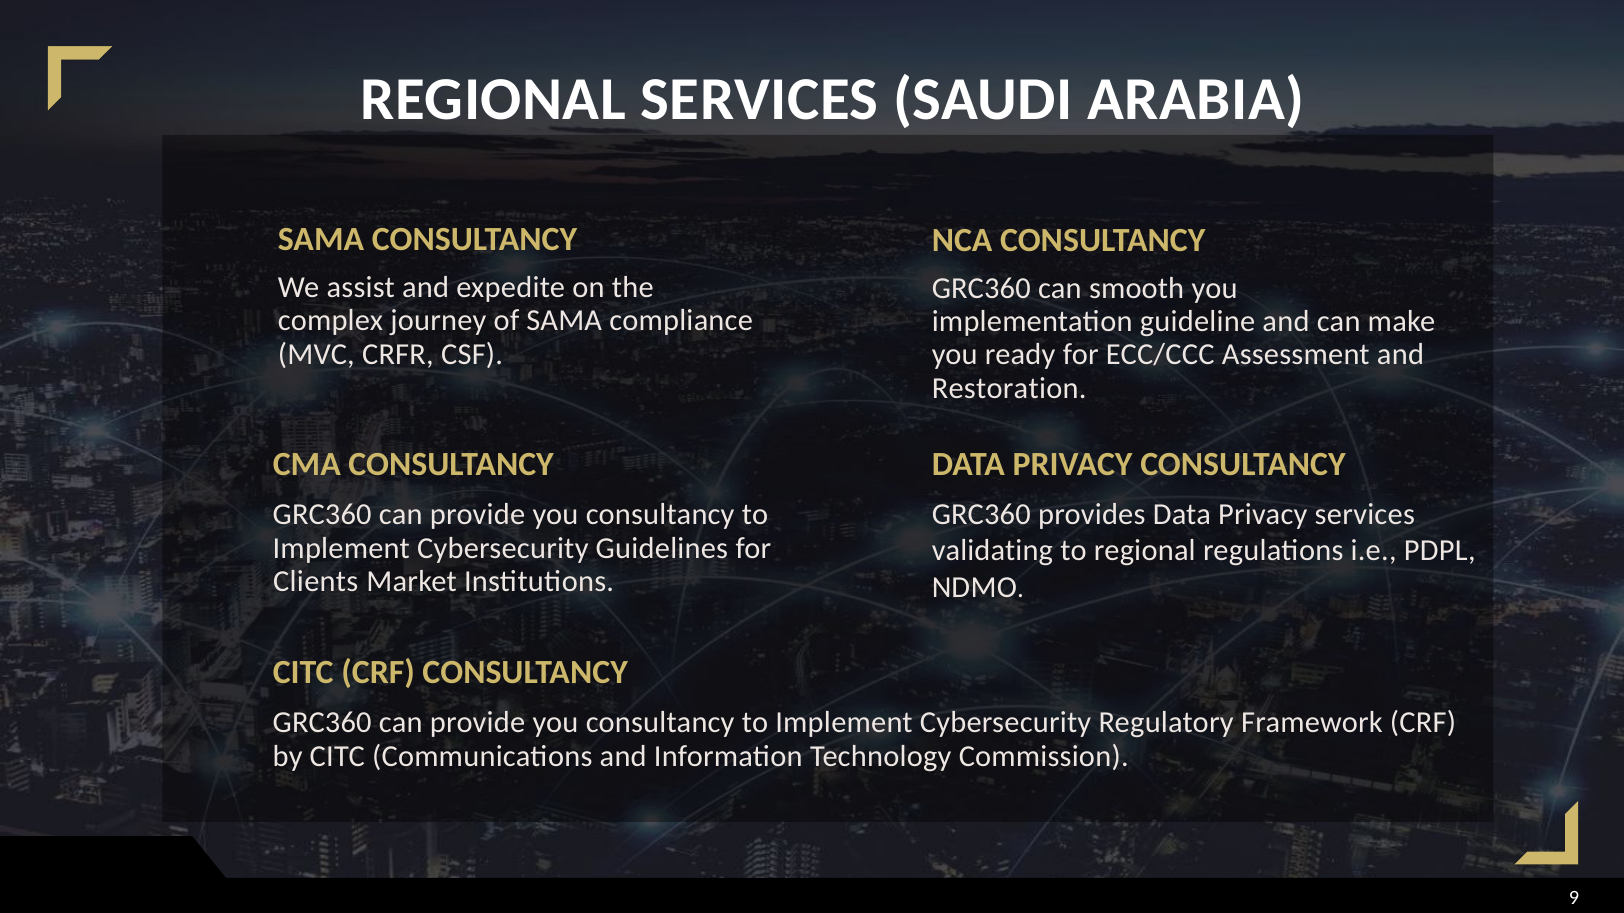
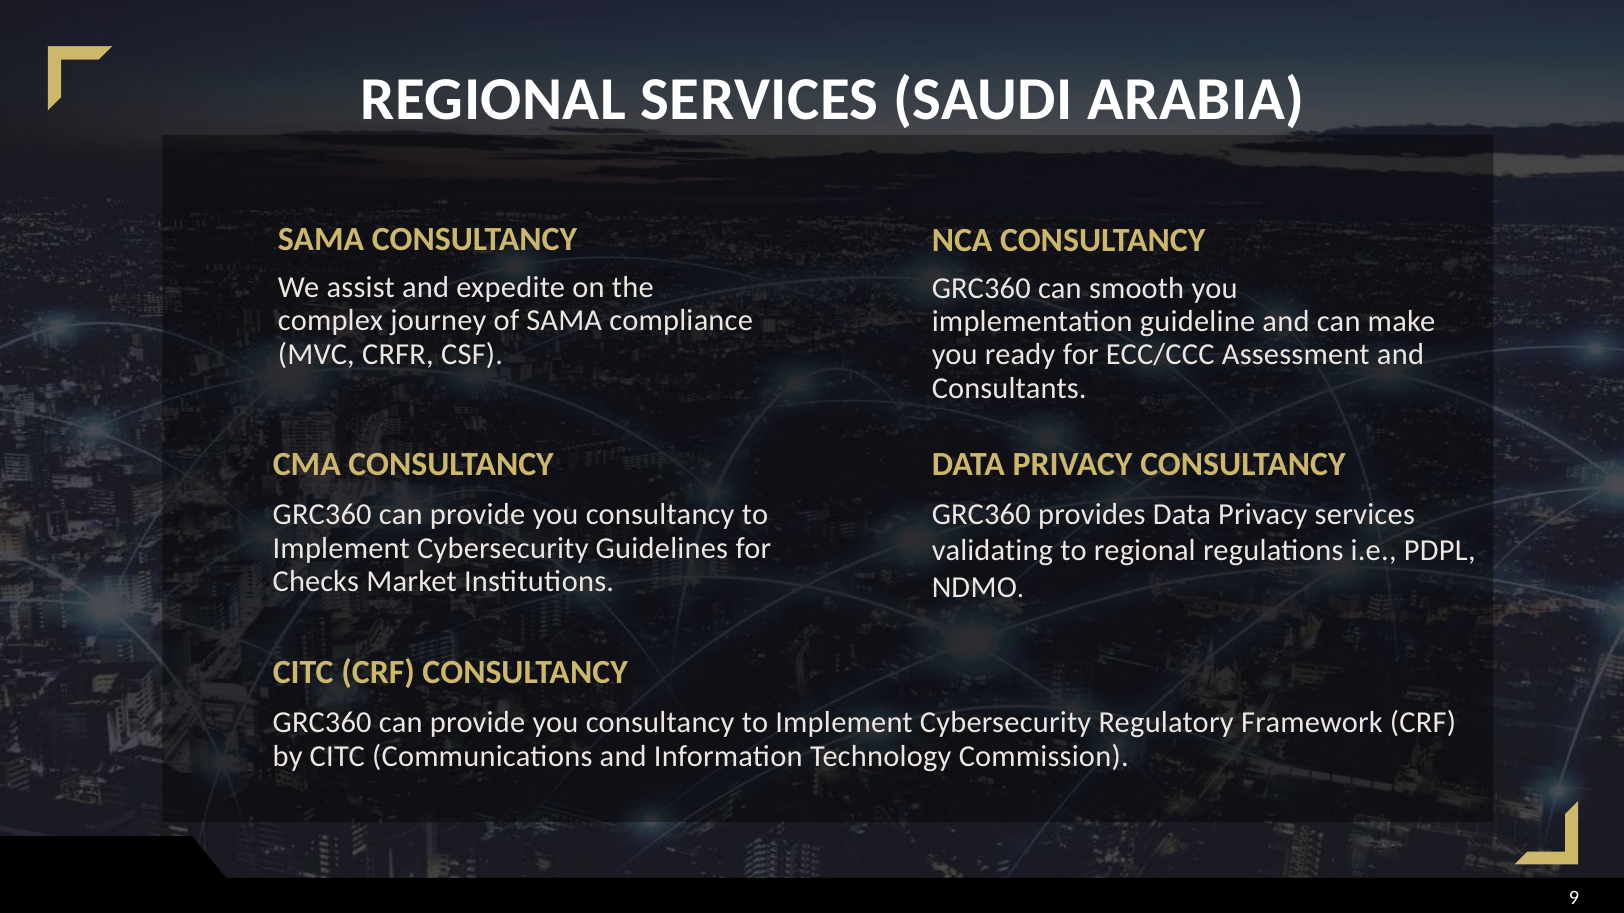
Restoration: Restoration -> Consultants (1009, 388)
Clients: Clients -> Checks (316, 582)
